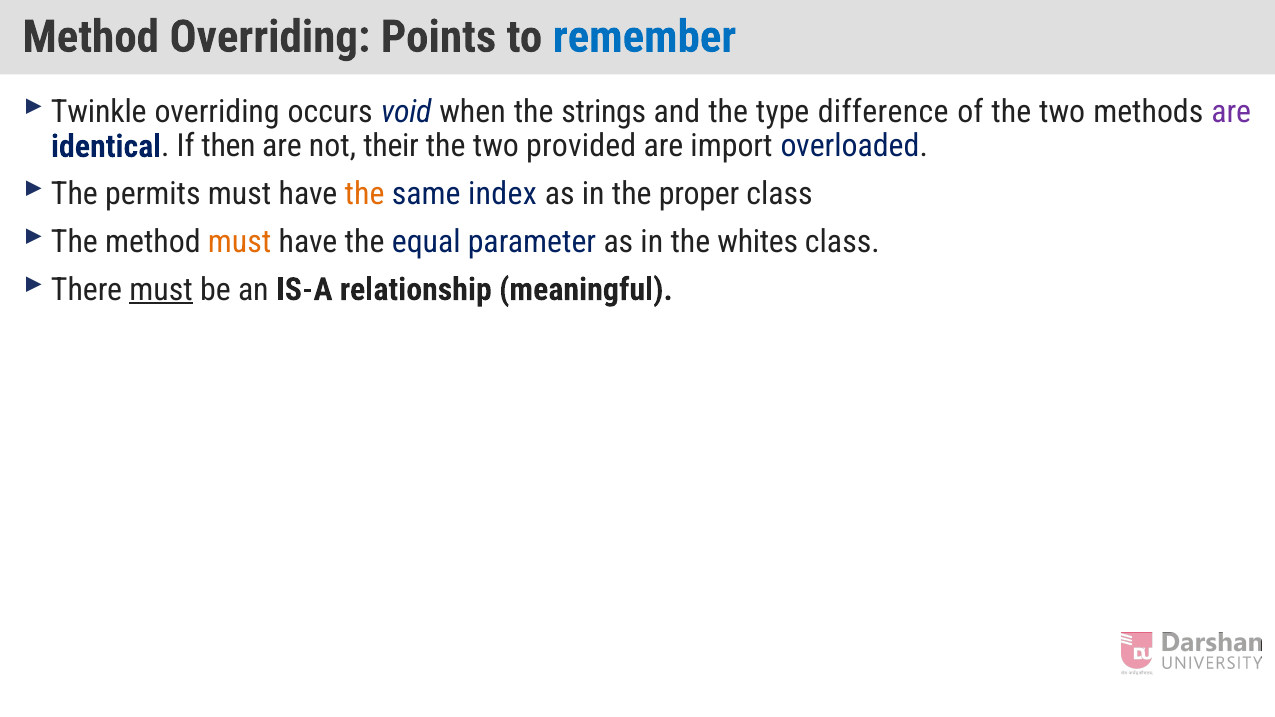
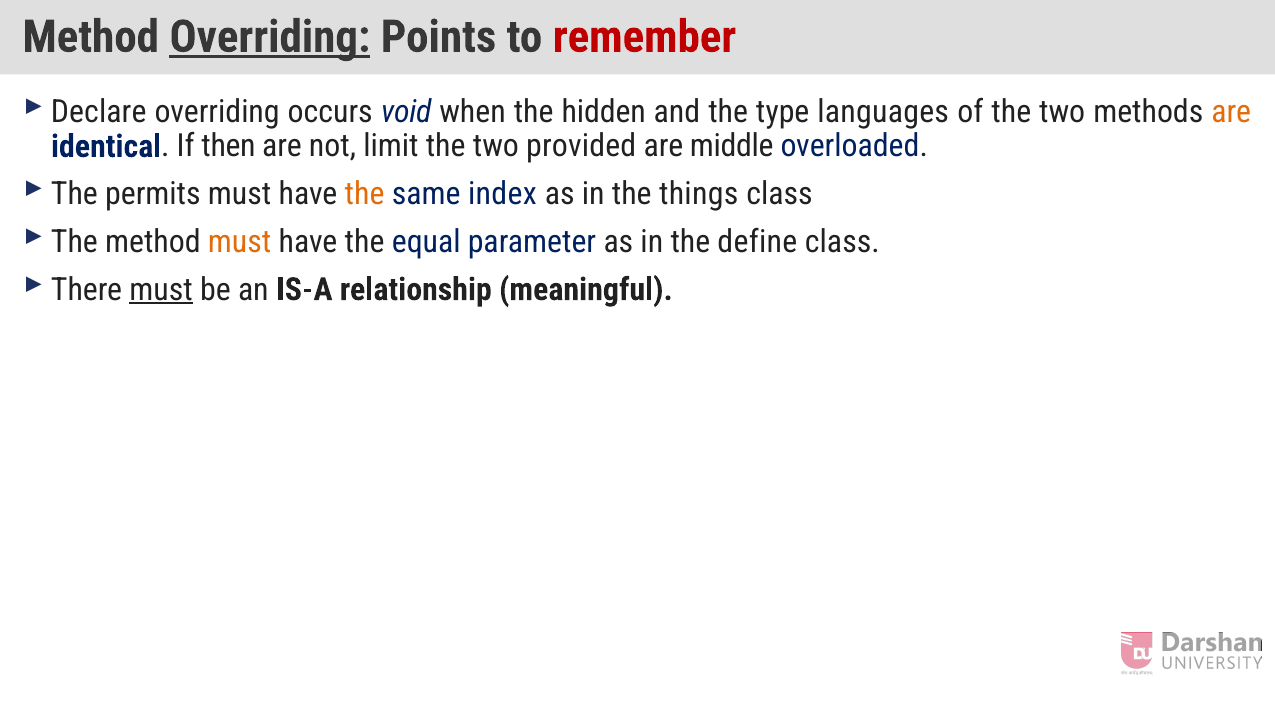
Overriding underline: none -> present (270, 37)
remember colour: blue -> red (644, 37)
Twinkle: Twinkle -> Declare (99, 112)
strings: strings -> hidden (604, 112)
difference: difference -> languages (883, 112)
are colour: purple -> orange (1231, 112)
their: their -> limit (391, 147)
import: import -> middle (732, 147)
proper: proper -> things (699, 194)
whites: whites -> define (757, 242)
